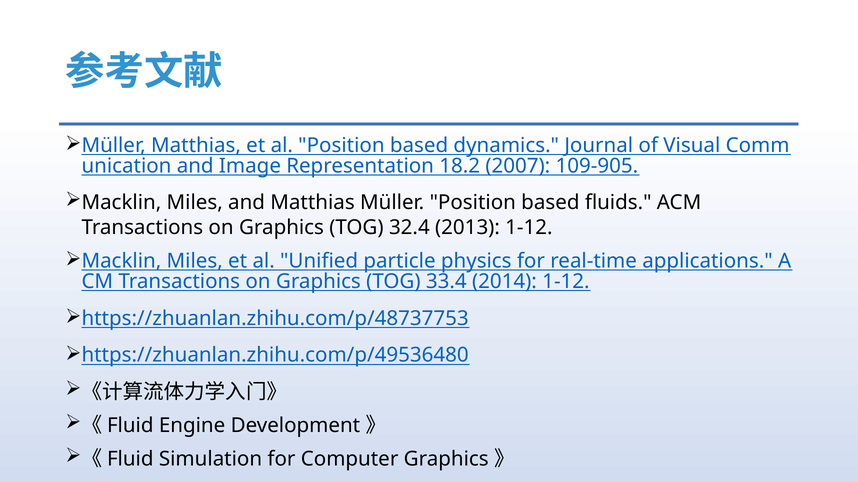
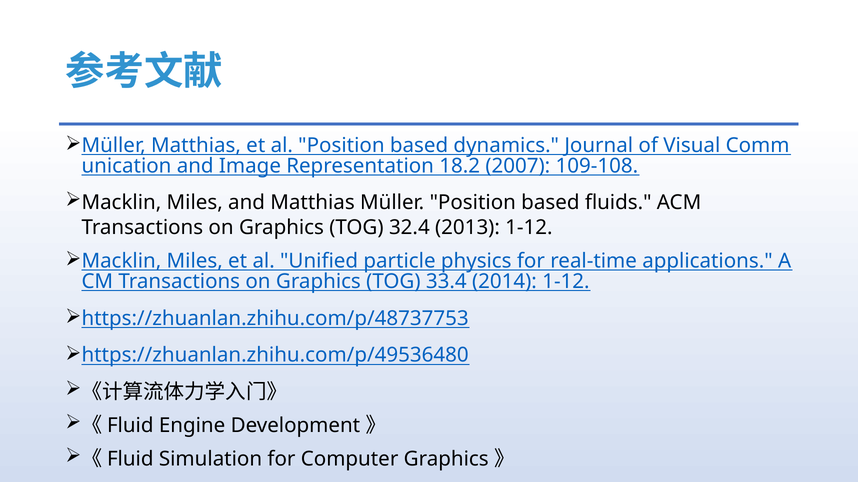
109-905: 109-905 -> 109-108 (597, 166)
